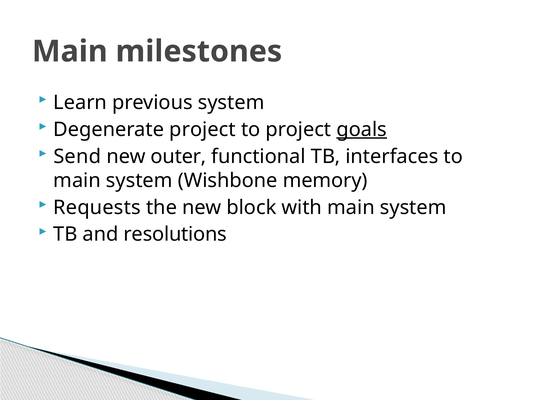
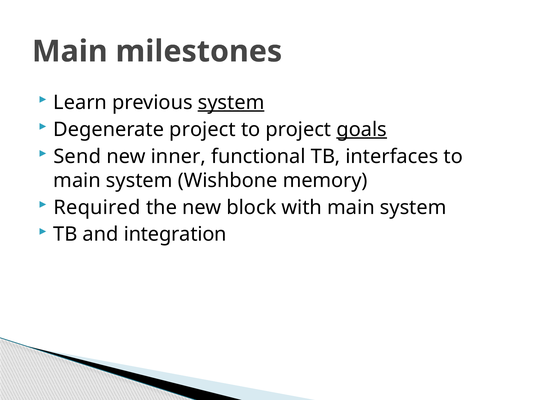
system underline: none -> present (231, 103)
outer: outer -> inner (178, 157)
Requests: Requests -> Required (97, 208)
resolutions: resolutions -> integration (175, 235)
